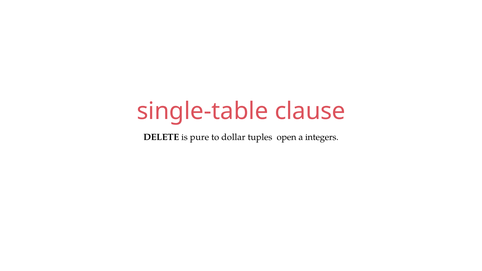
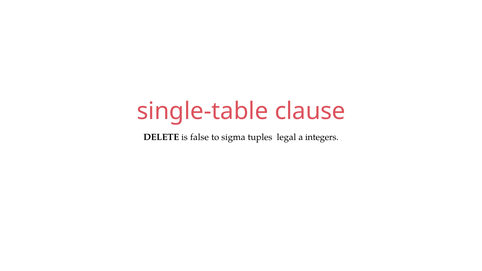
pure: pure -> false (199, 137)
dollar: dollar -> sigma (233, 137)
open: open -> legal (287, 137)
